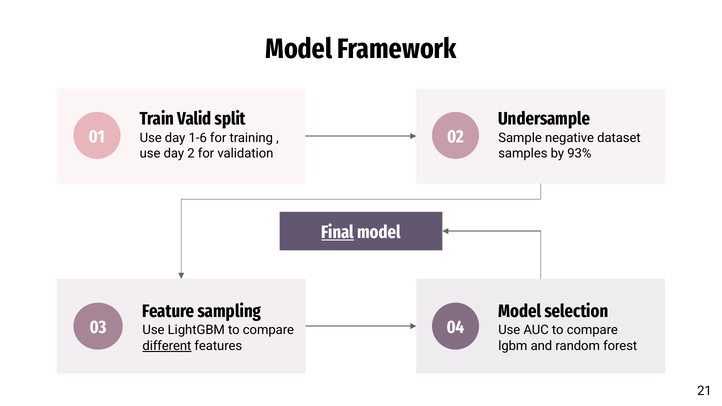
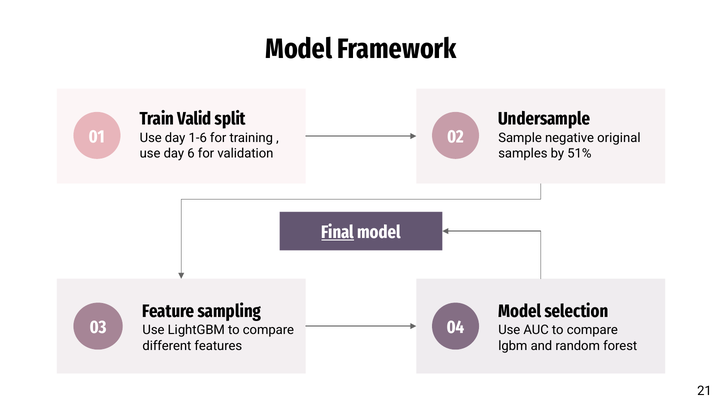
dataset: dataset -> original (619, 138)
2: 2 -> 6 (191, 154)
93%: 93% -> 51% (579, 154)
different underline: present -> none (167, 346)
